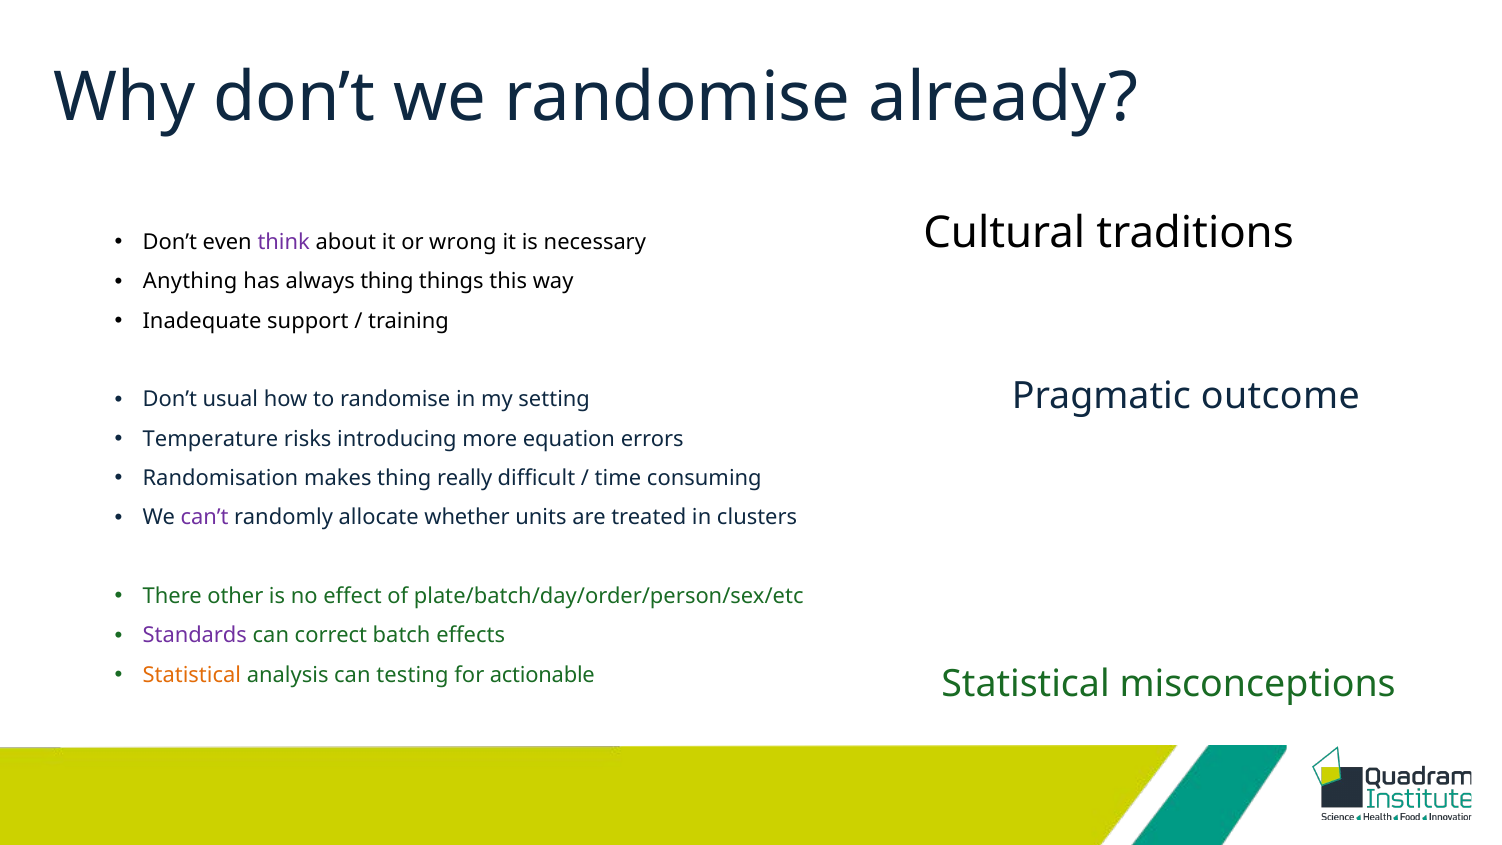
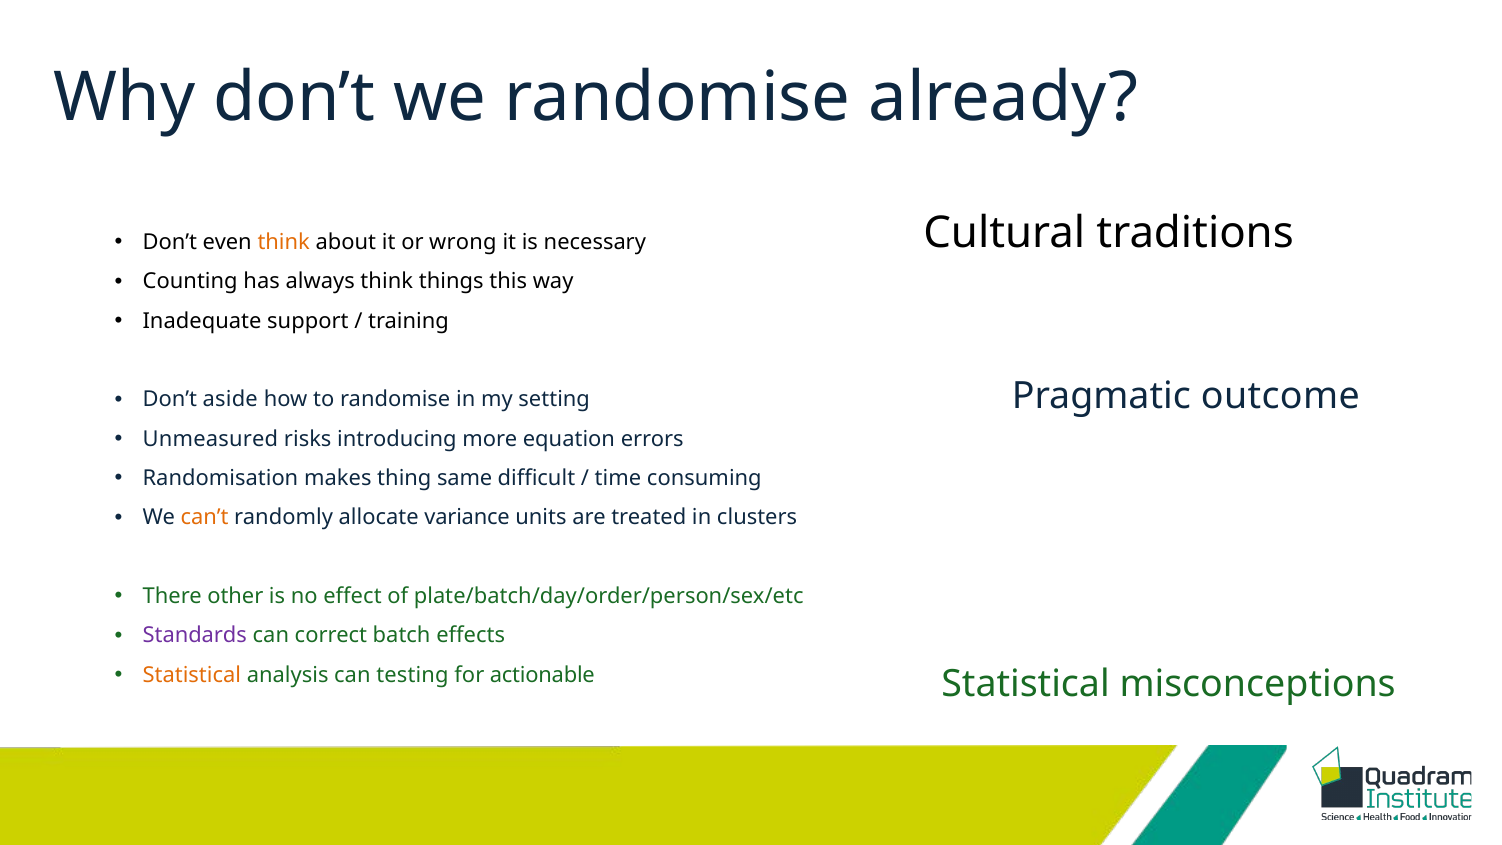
think colour: purple -> orange (284, 242)
Anything: Anything -> Counting (190, 282)
always thing: thing -> think (387, 282)
usual: usual -> aside (230, 400)
Temperature: Temperature -> Unmeasured (210, 439)
really: really -> same (465, 478)
can’t colour: purple -> orange (205, 518)
whether: whether -> variance (467, 518)
